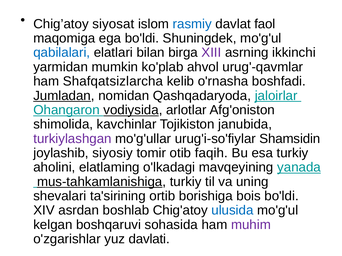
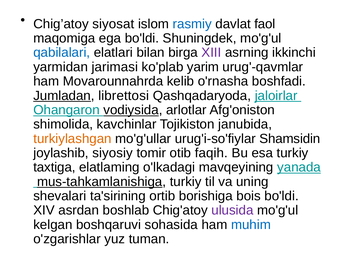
mumkin: mumkin -> jarimasi (115, 67)
ahvol: ahvol -> yarim (203, 67)
Shafqatsizlarcha: Shafqatsizlarcha -> Movarounnahrda (113, 81)
nomidan: nomidan -> librettosi (124, 96)
turkiylashgan colour: purple -> orange (72, 139)
aholini: aholini -> taxtiga (54, 168)
ulusida colour: blue -> purple (232, 211)
muhim colour: purple -> blue (251, 225)
davlati: davlati -> tuman (149, 239)
